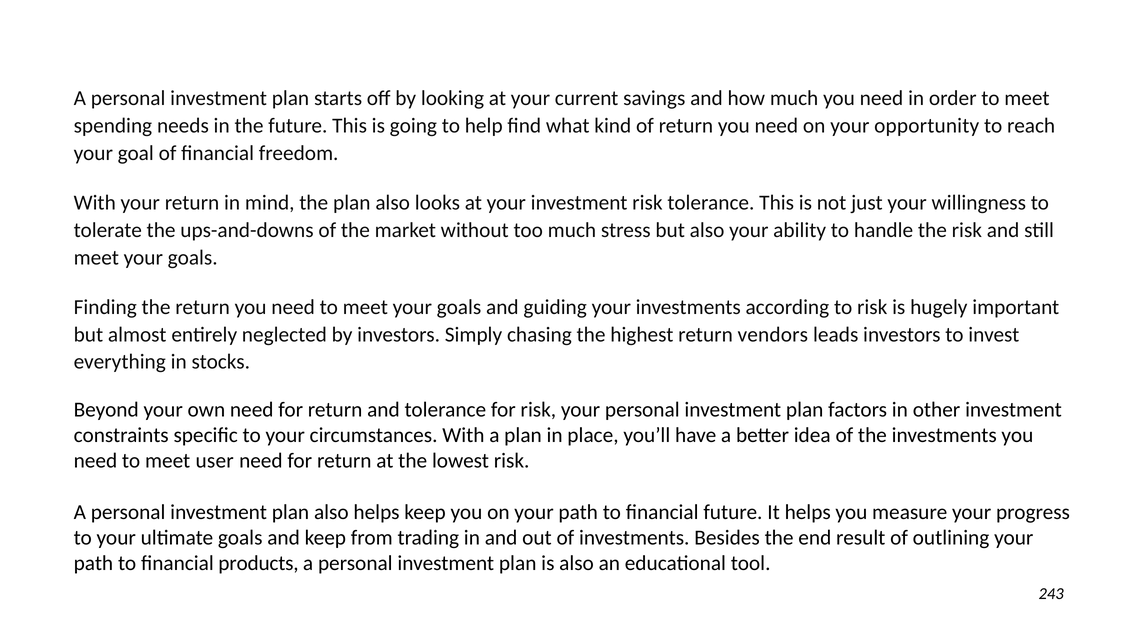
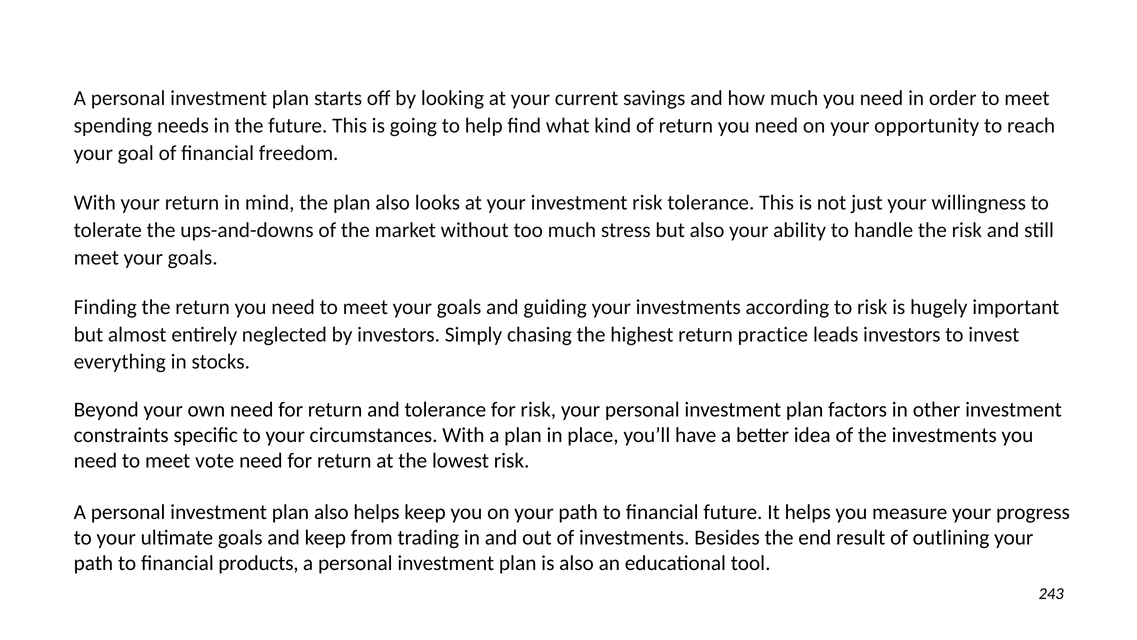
vendors: vendors -> practice (773, 334)
user: user -> vote (215, 461)
